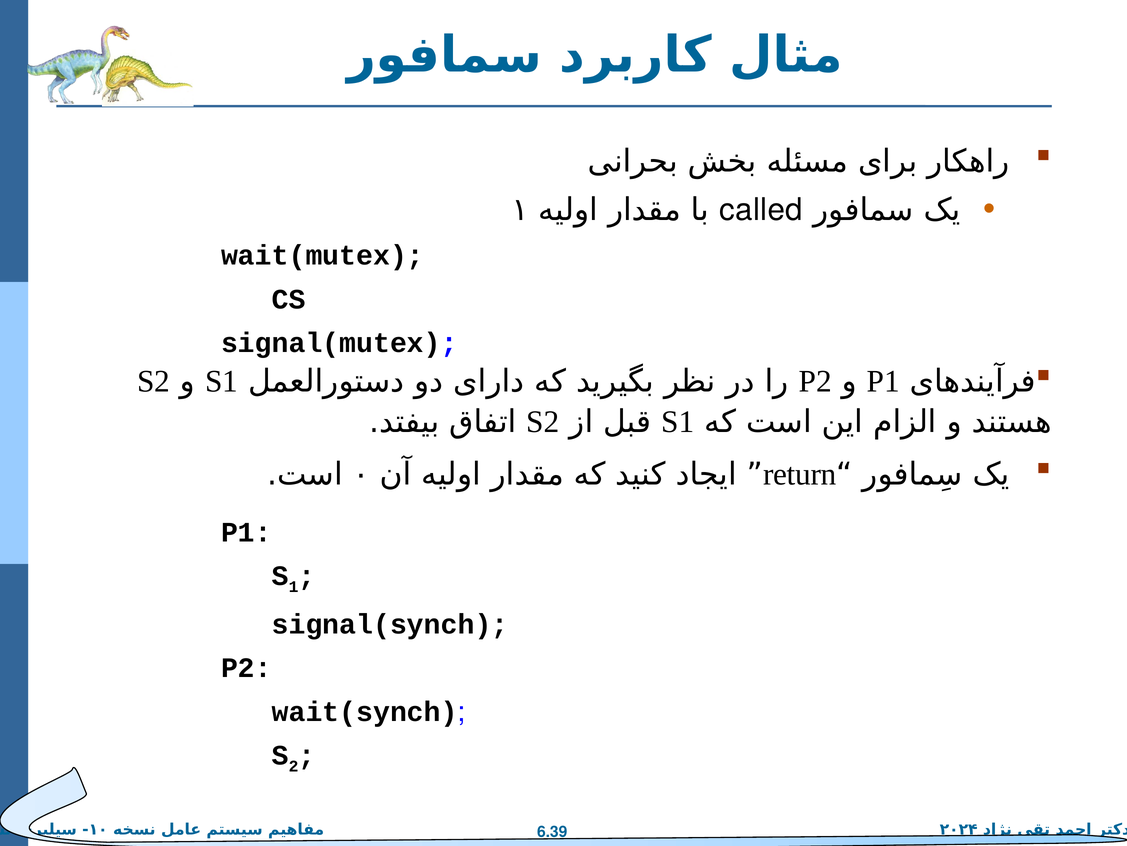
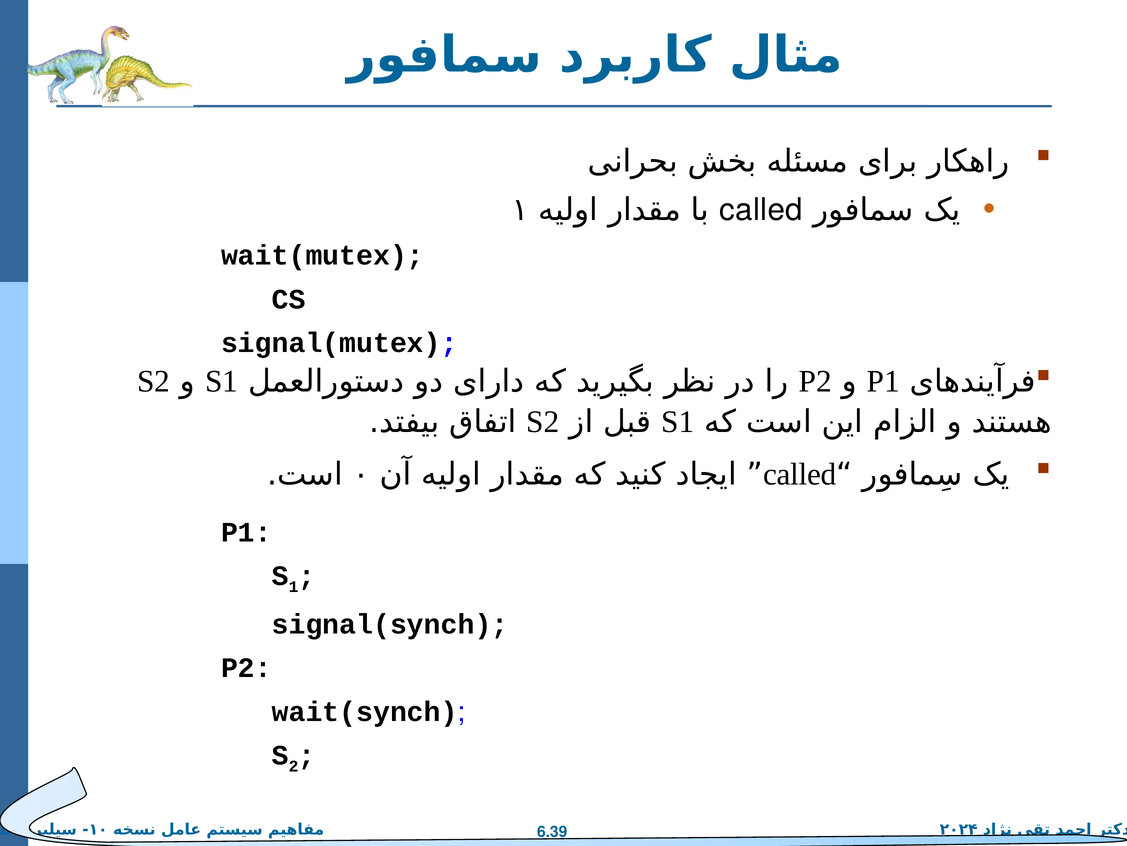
return: return -> called (800, 474)
